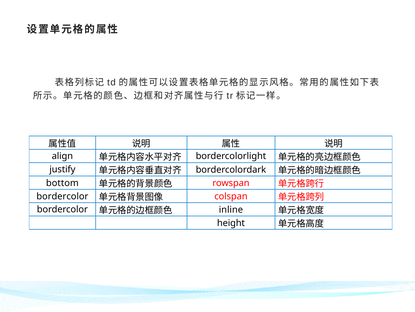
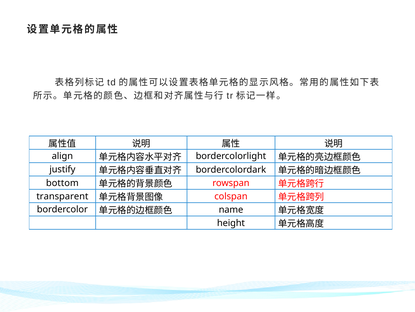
bordercolor: bordercolor -> transparent (62, 196)
inline: inline -> name (231, 209)
